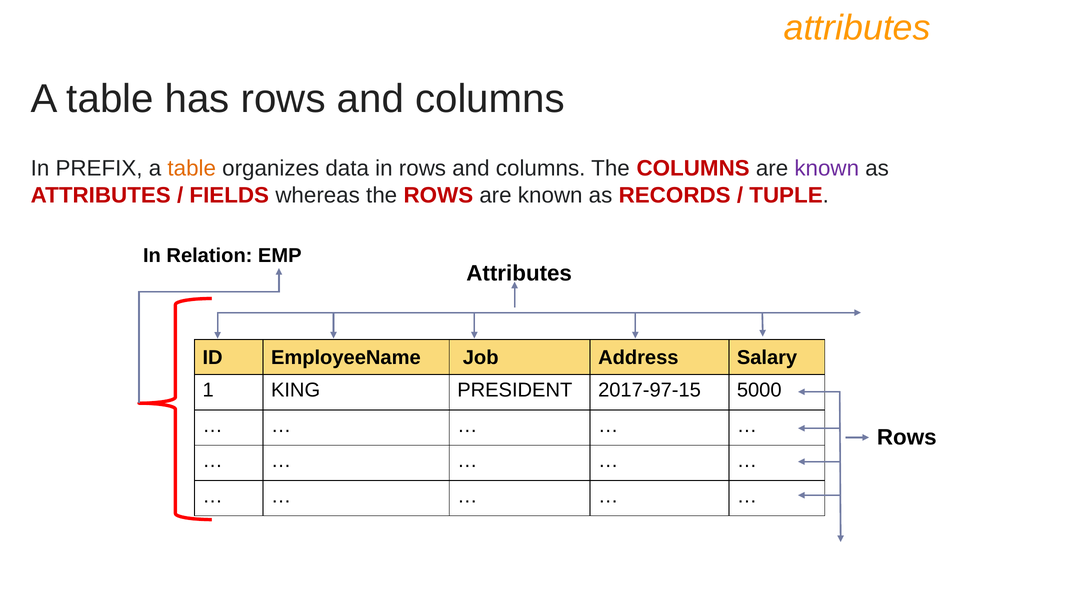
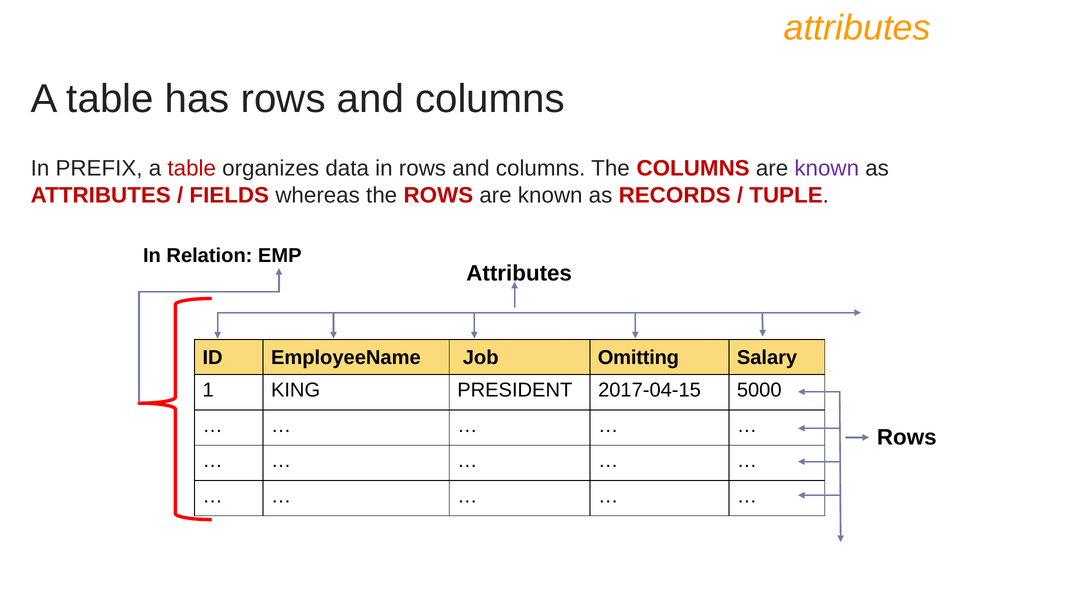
table colour: orange -> red (192, 169)
Address: Address -> Omitting (638, 358)
2017-97-15: 2017-97-15 -> 2017-04-15 (650, 391)
